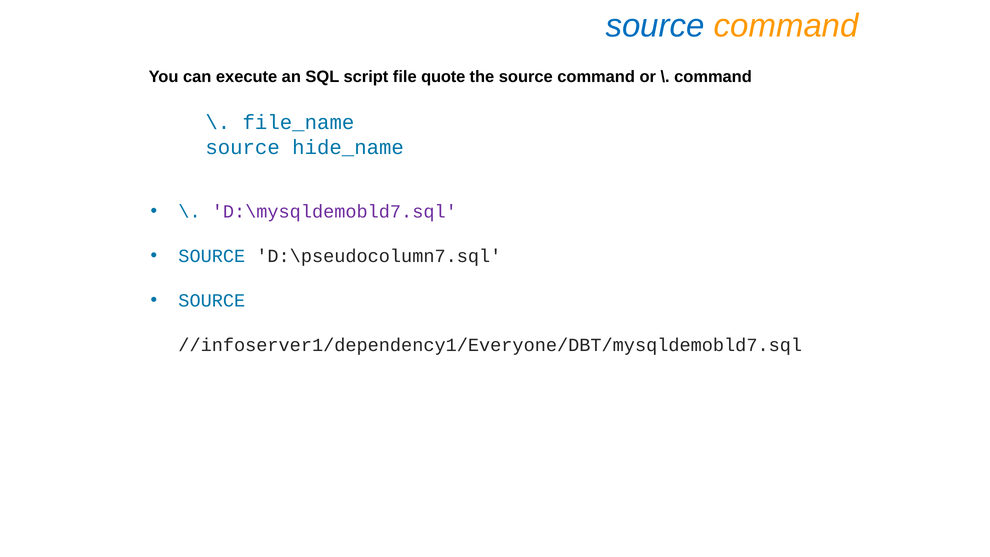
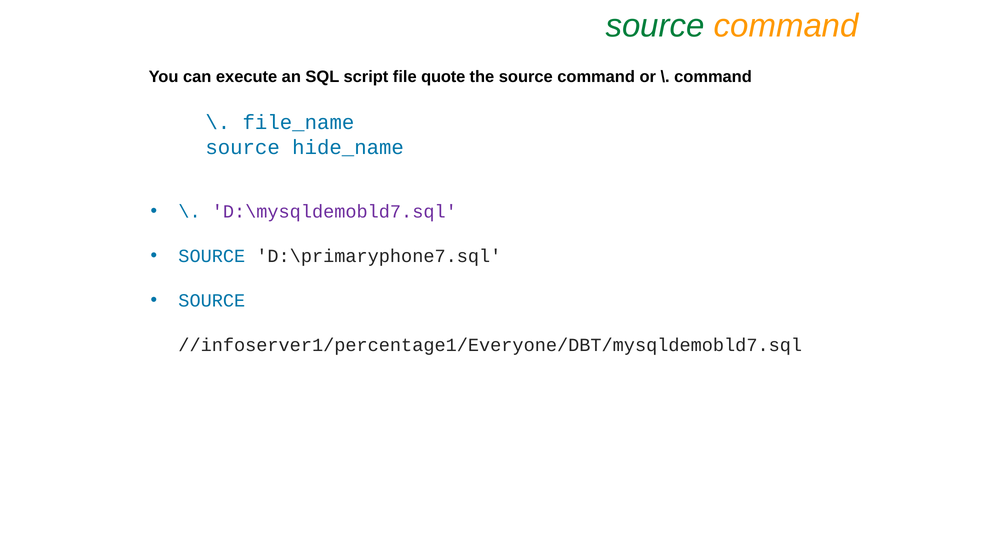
source colour: blue -> green (655, 26)
D:\pseudocolumn7.sql: D:\pseudocolumn7.sql -> D:\primaryphone7.sql (379, 256)
//infoserver1/dependency1/Everyone/DBT/mysqldemobld7.sql: //infoserver1/dependency1/Everyone/DBT/mysqldemobld7.sql -> //infoserver1/percentage1/Everyone/DBT/mysqldemobld7.sql (490, 345)
